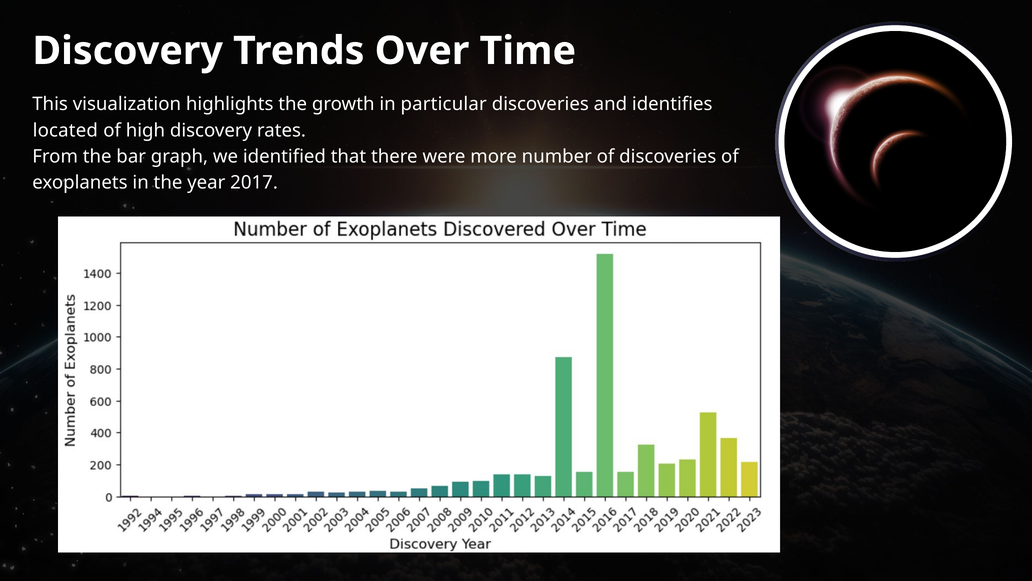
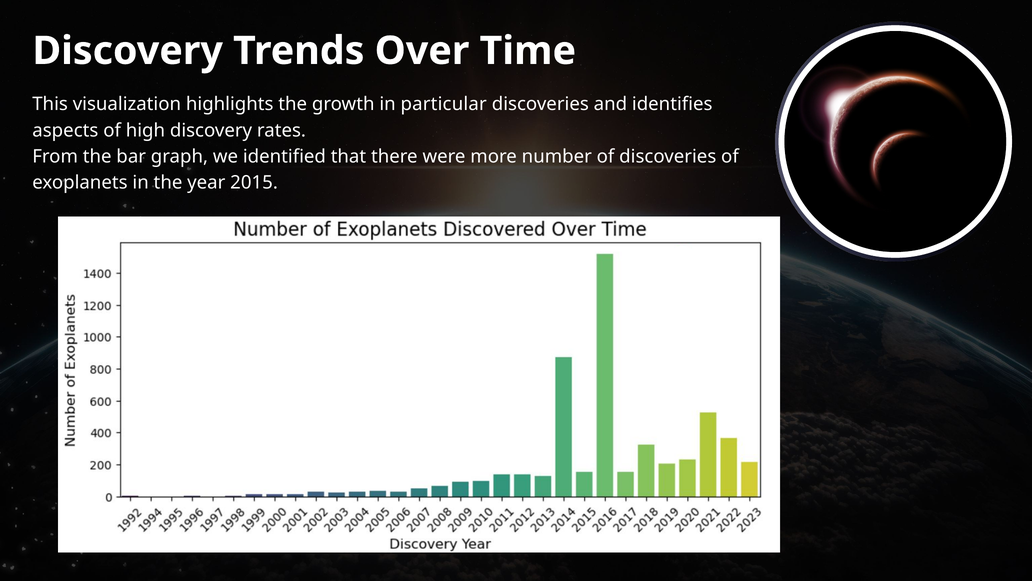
located: located -> aspects (65, 130)
2017: 2017 -> 2015 (254, 182)
